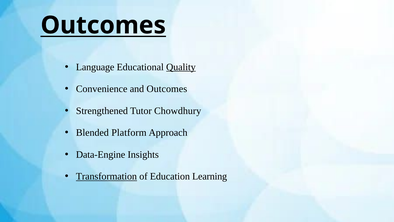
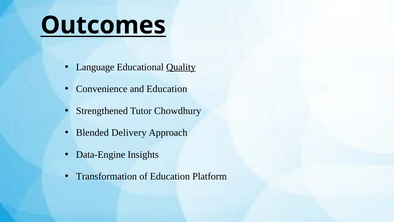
and Outcomes: Outcomes -> Education (167, 89)
Platform: Platform -> Delivery (129, 132)
Transformation underline: present -> none (106, 176)
Learning: Learning -> Platform (210, 176)
